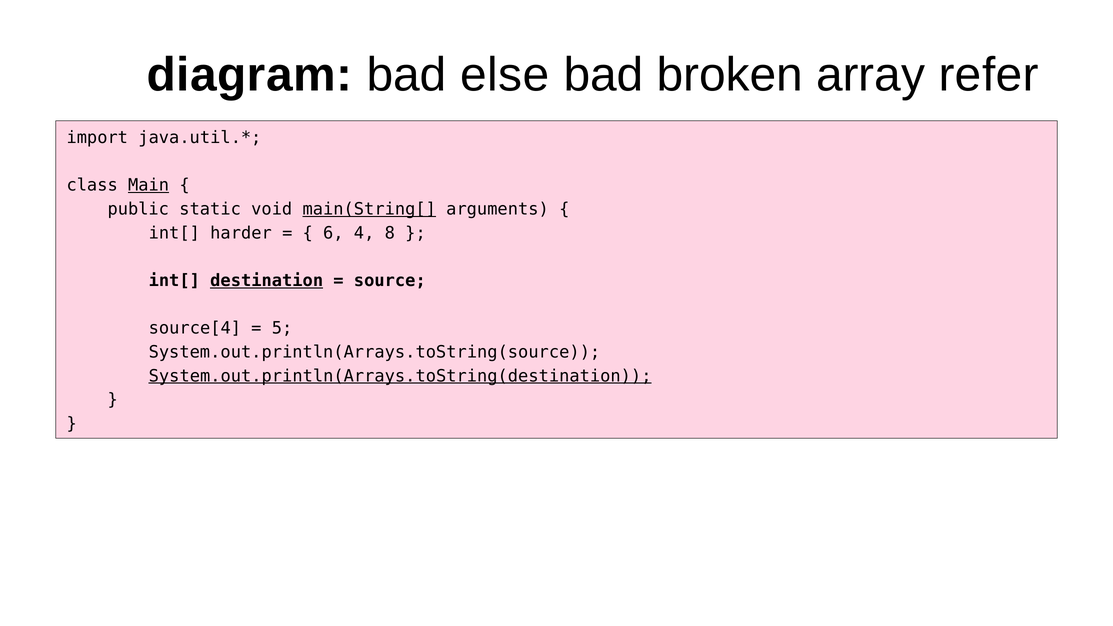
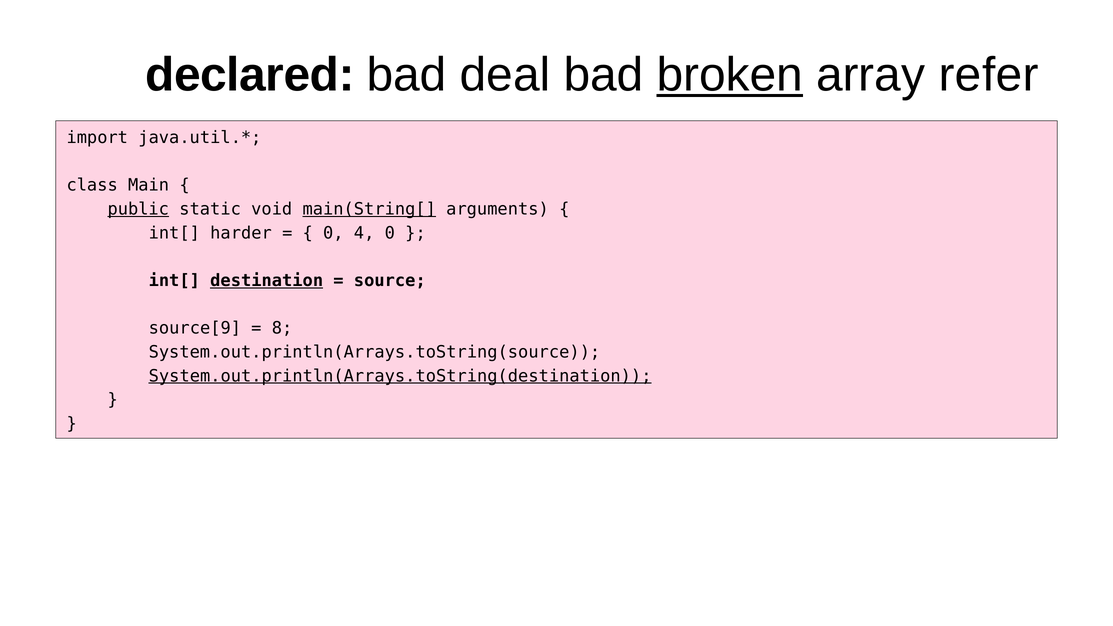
diagram: diagram -> declared (250, 75)
else: else -> deal (505, 75)
broken underline: none -> present (730, 75)
Main underline: present -> none (149, 185)
public underline: none -> present (138, 209)
6: 6 -> 0 (333, 233)
4 8: 8 -> 0 (390, 233)
source[4: source[4 -> source[9 (195, 328)
5: 5 -> 8 (282, 328)
